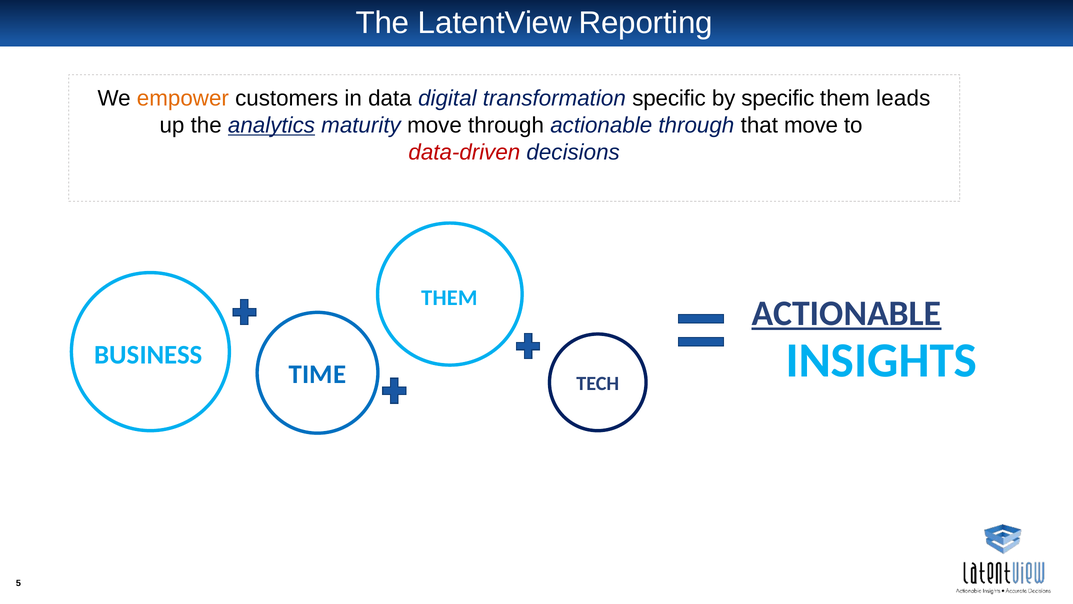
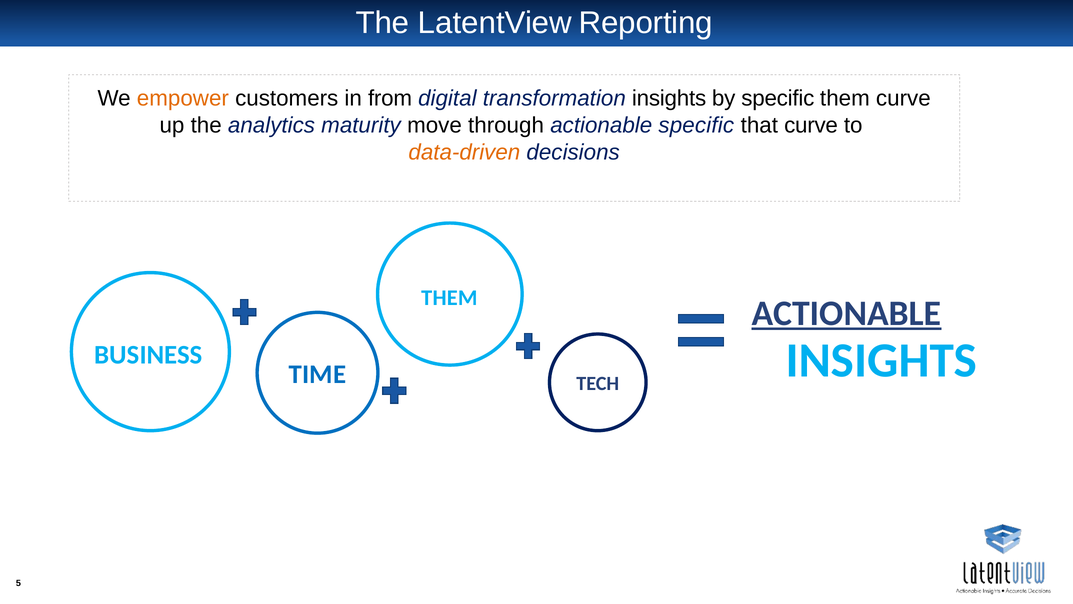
data: data -> from (390, 99)
transformation specific: specific -> insights (669, 99)
them leads: leads -> curve (903, 99)
analytics underline: present -> none (271, 125)
actionable through: through -> specific (696, 125)
that move: move -> curve (811, 125)
data-driven colour: red -> orange (464, 152)
